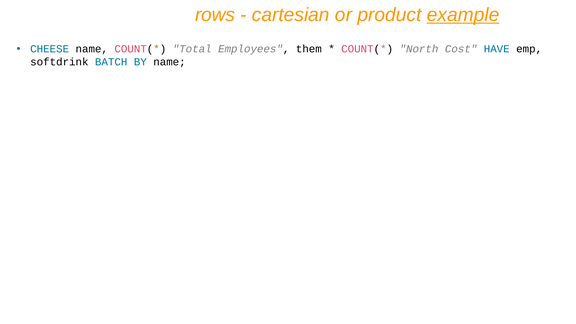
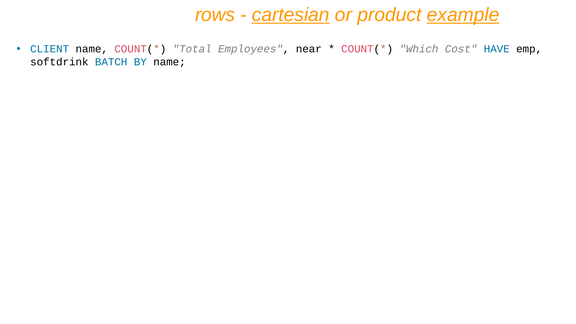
cartesian underline: none -> present (291, 15)
CHEESE: CHEESE -> CLIENT (50, 49)
them: them -> near (309, 49)
North: North -> Which (419, 49)
